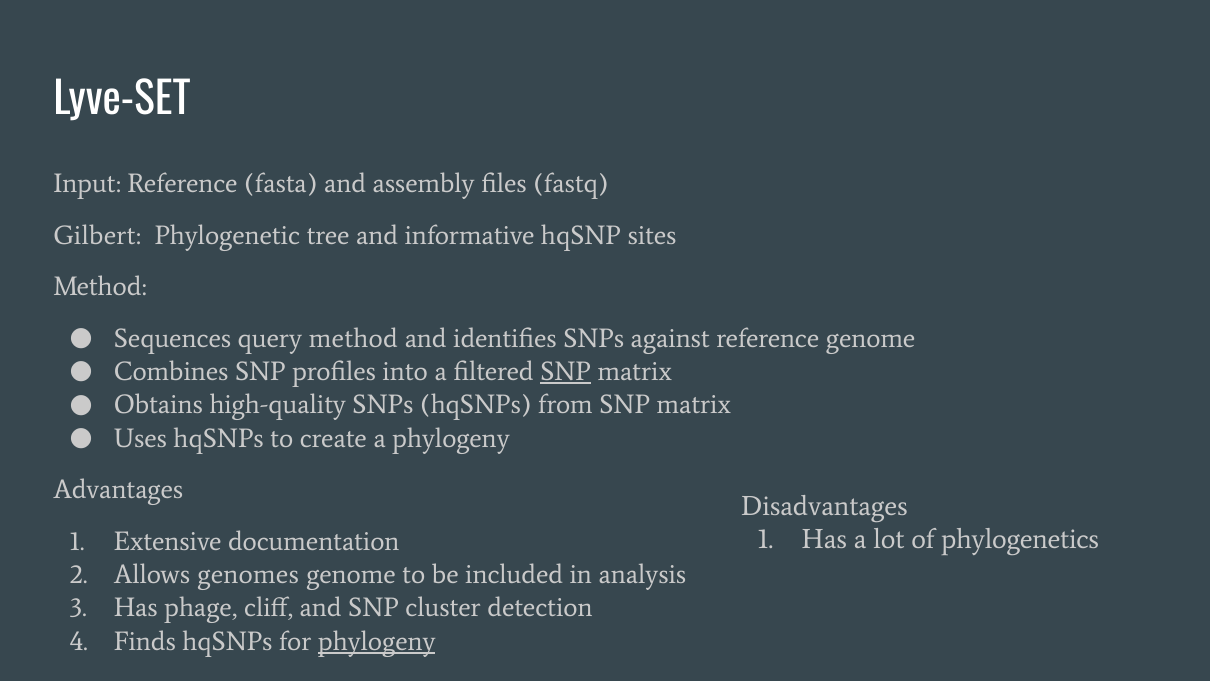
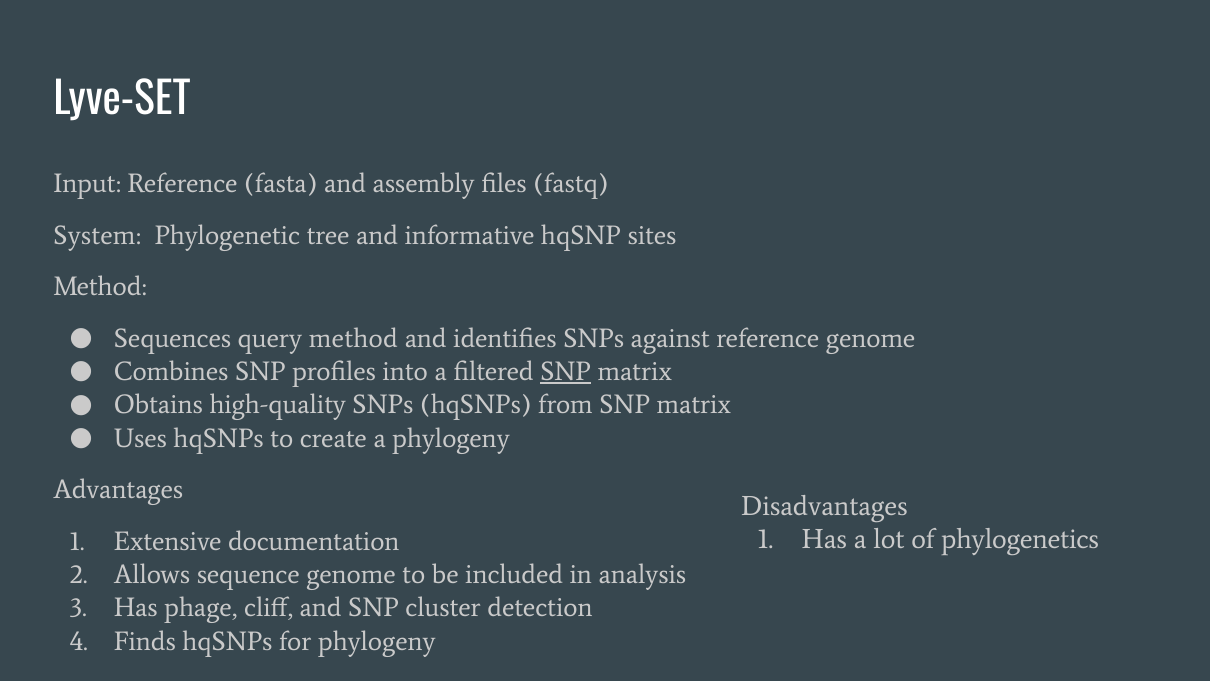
Gilbert: Gilbert -> System (97, 235)
genomes: genomes -> sequence (248, 574)
phylogeny underline: present -> none (377, 641)
